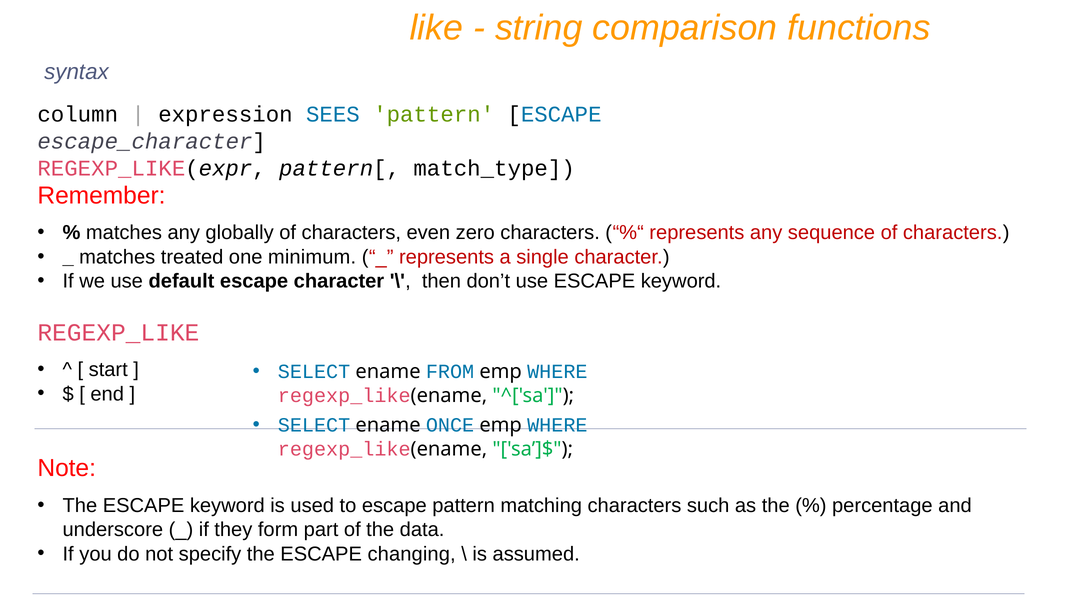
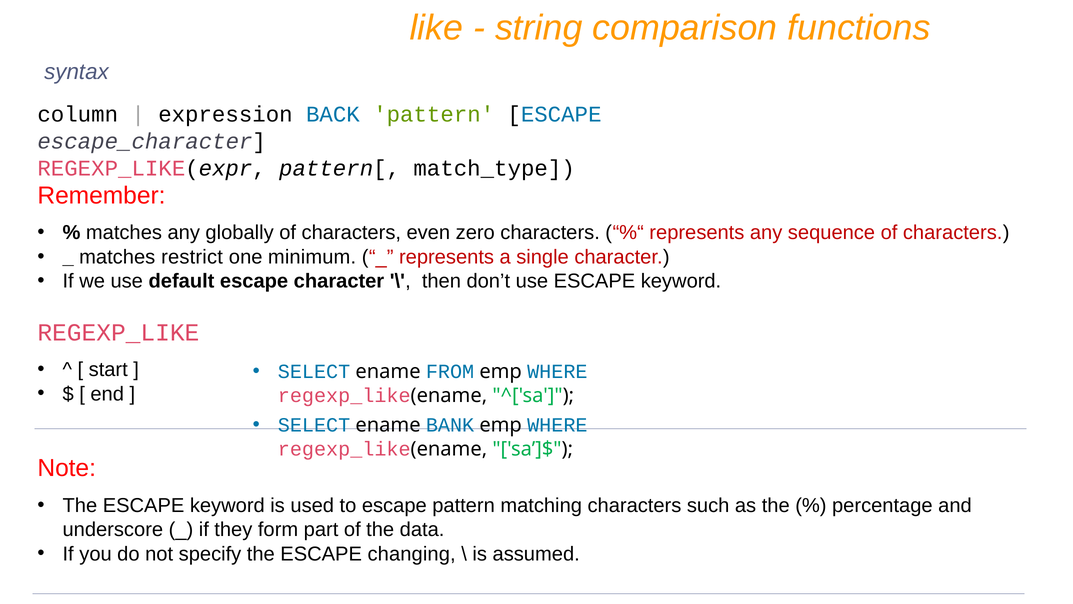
SEES: SEES -> BACK (333, 114)
treated: treated -> restrict (192, 257)
ONCE: ONCE -> BANK (450, 425)
